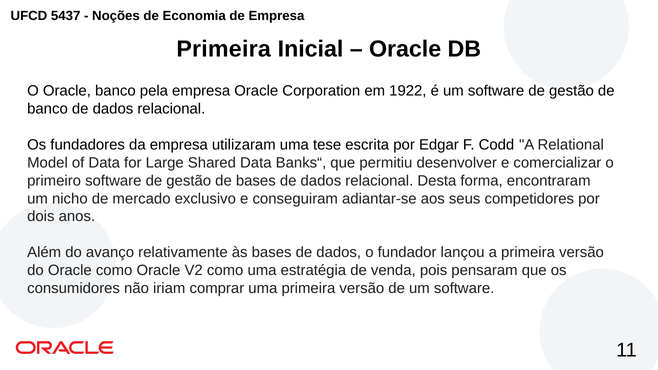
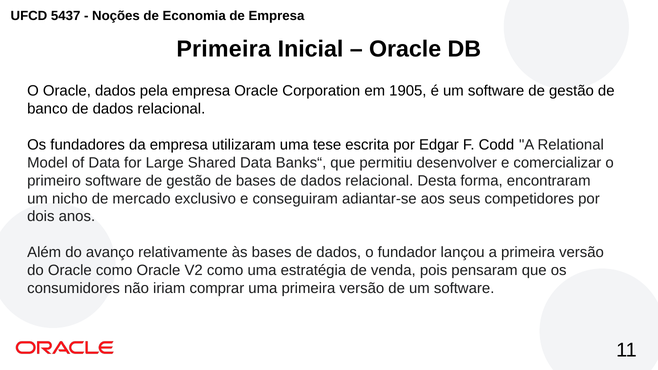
Oracle banco: banco -> dados (115, 91)
1922: 1922 -> 1905 (408, 91)
